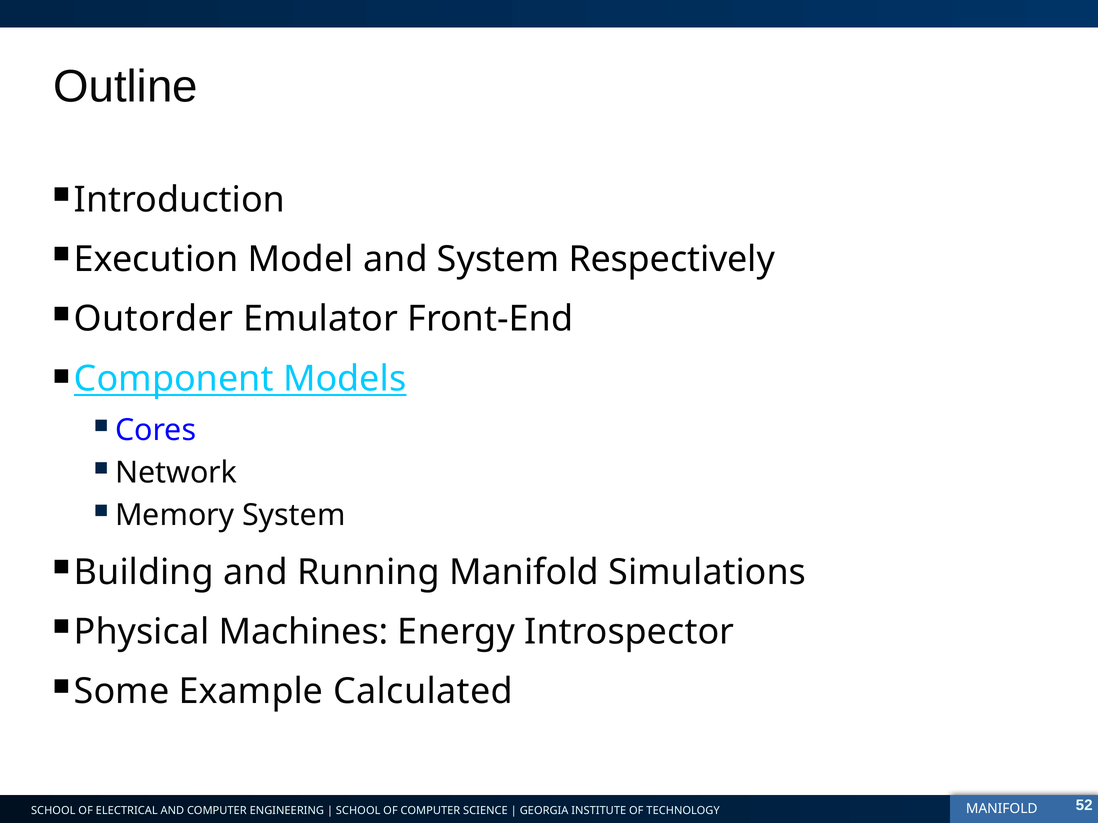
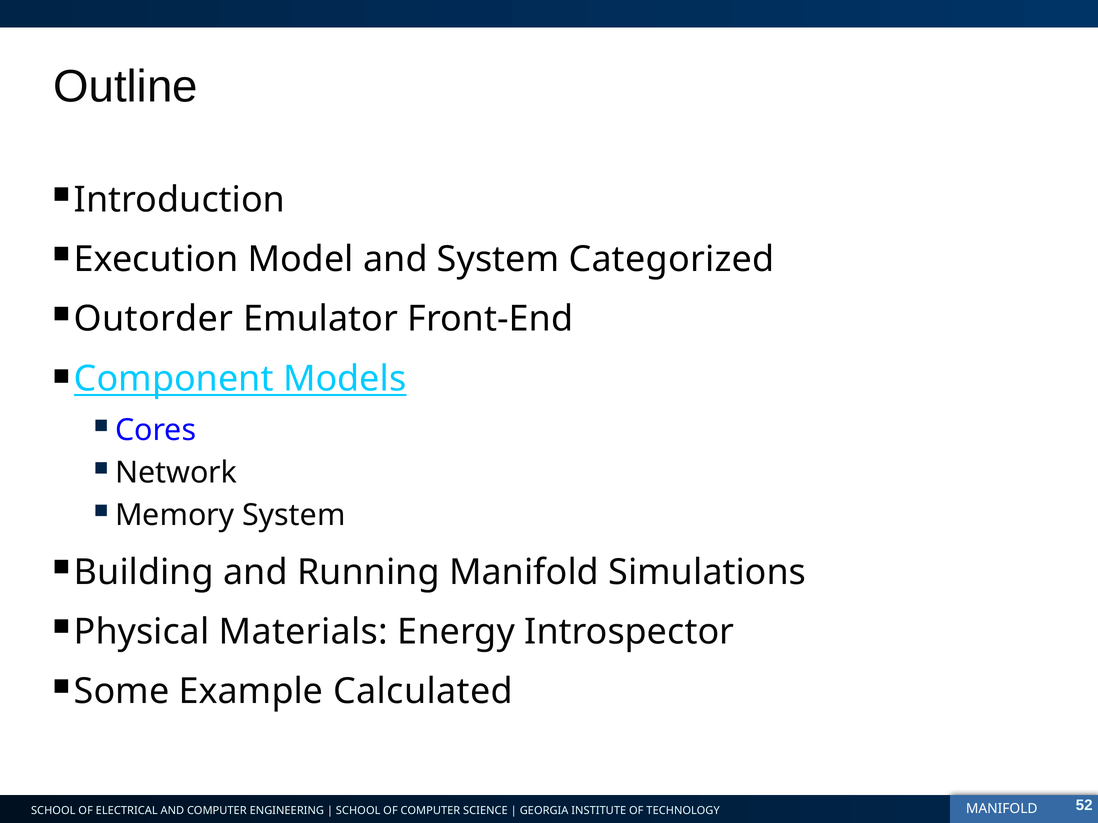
Respectively: Respectively -> Categorized (672, 260)
Machines: Machines -> Materials (303, 632)
